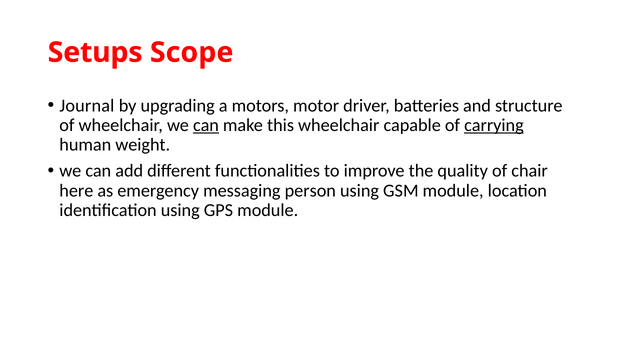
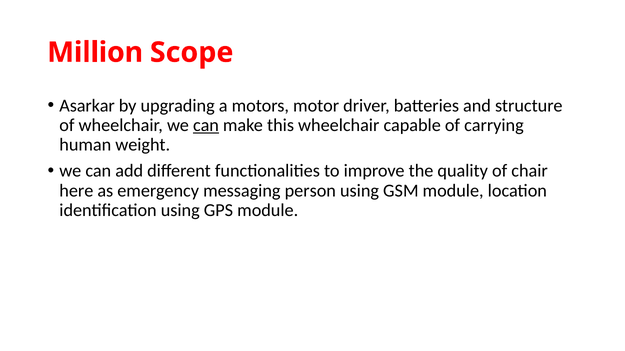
Setups: Setups -> Million (95, 53)
Journal: Journal -> Asarkar (87, 106)
carrying underline: present -> none (494, 125)
